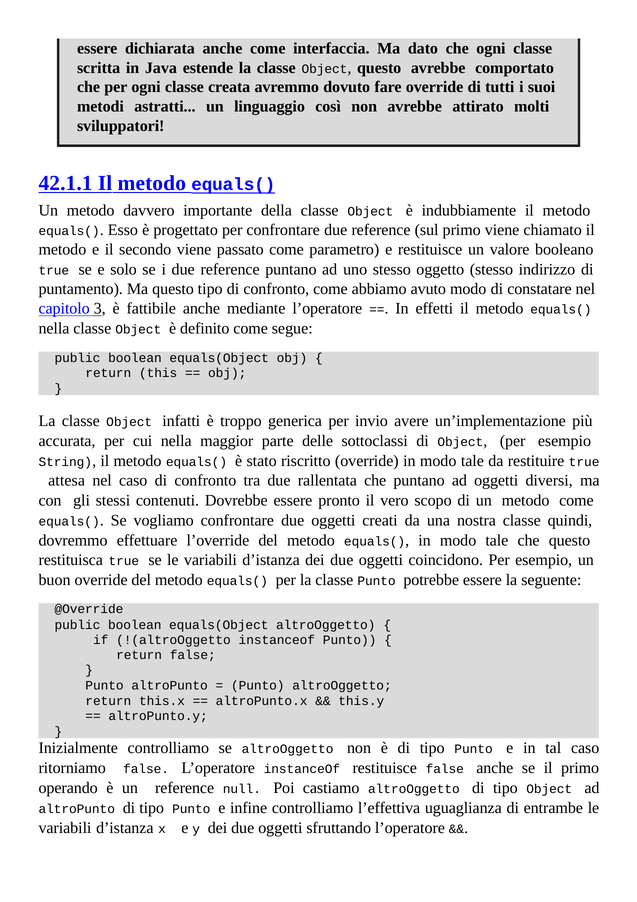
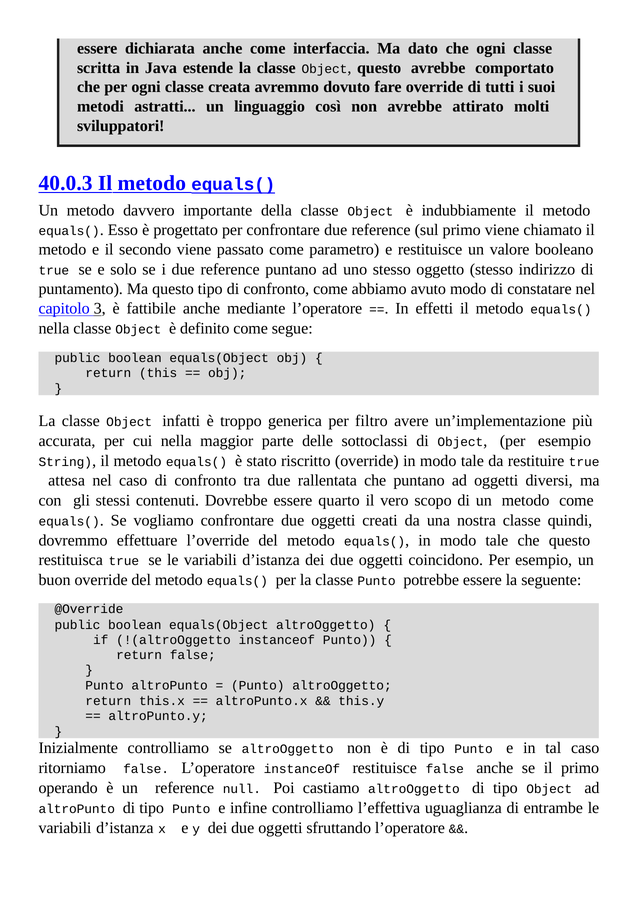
42.1.1: 42.1.1 -> 40.0.3 (66, 183)
invio: invio -> filtro (371, 421)
pronto: pronto -> quarto (339, 500)
